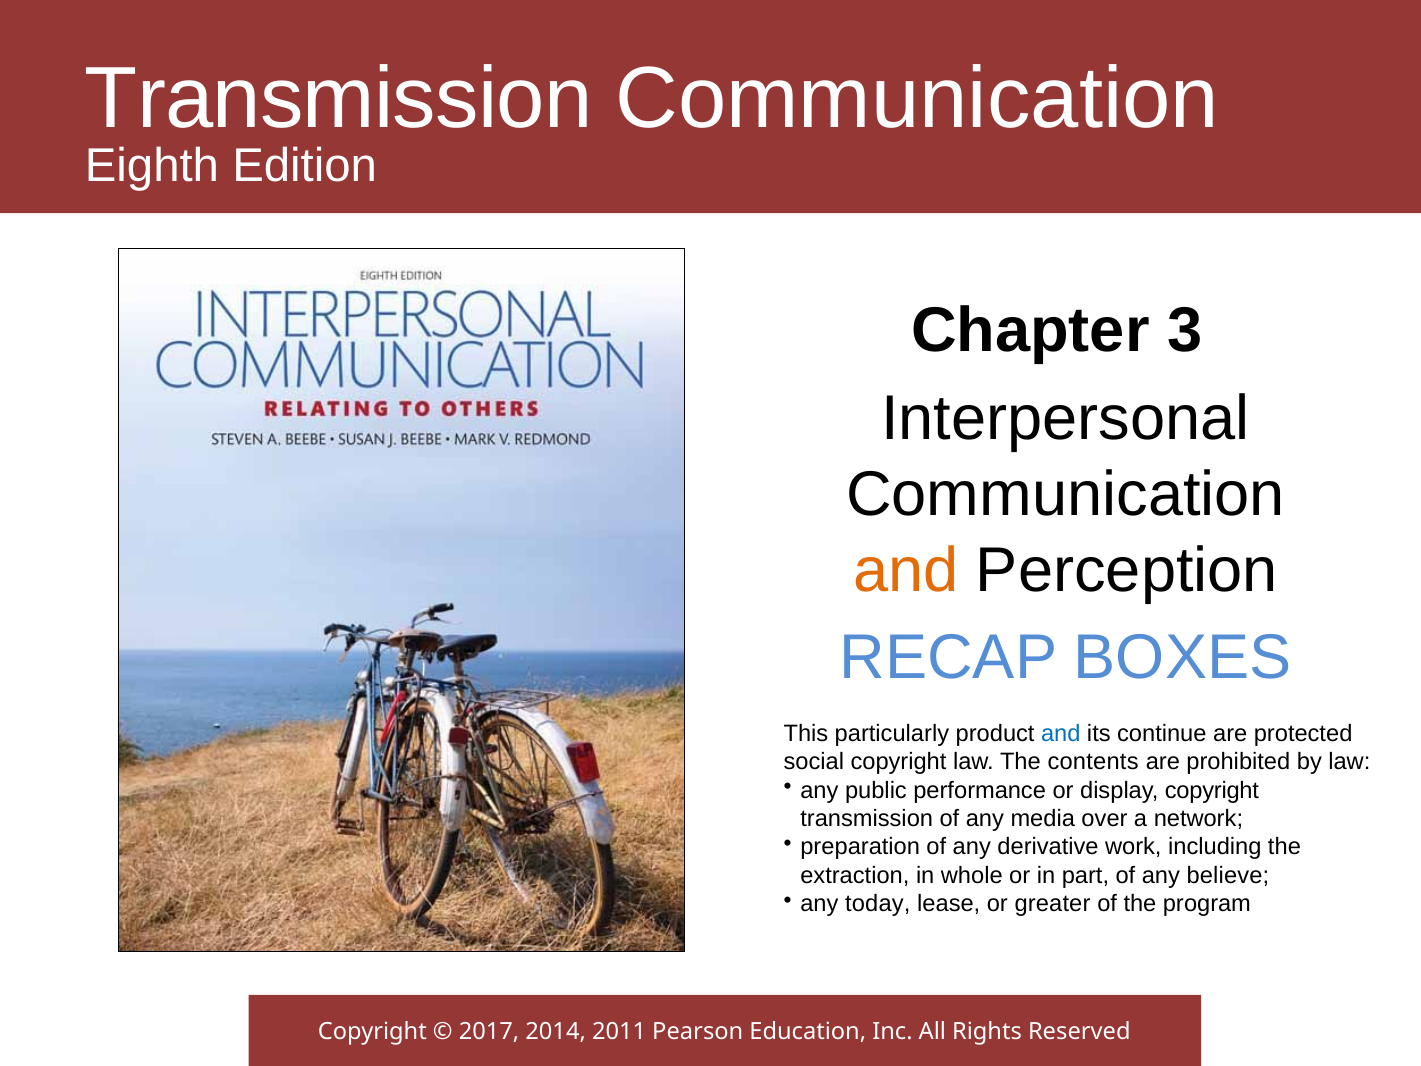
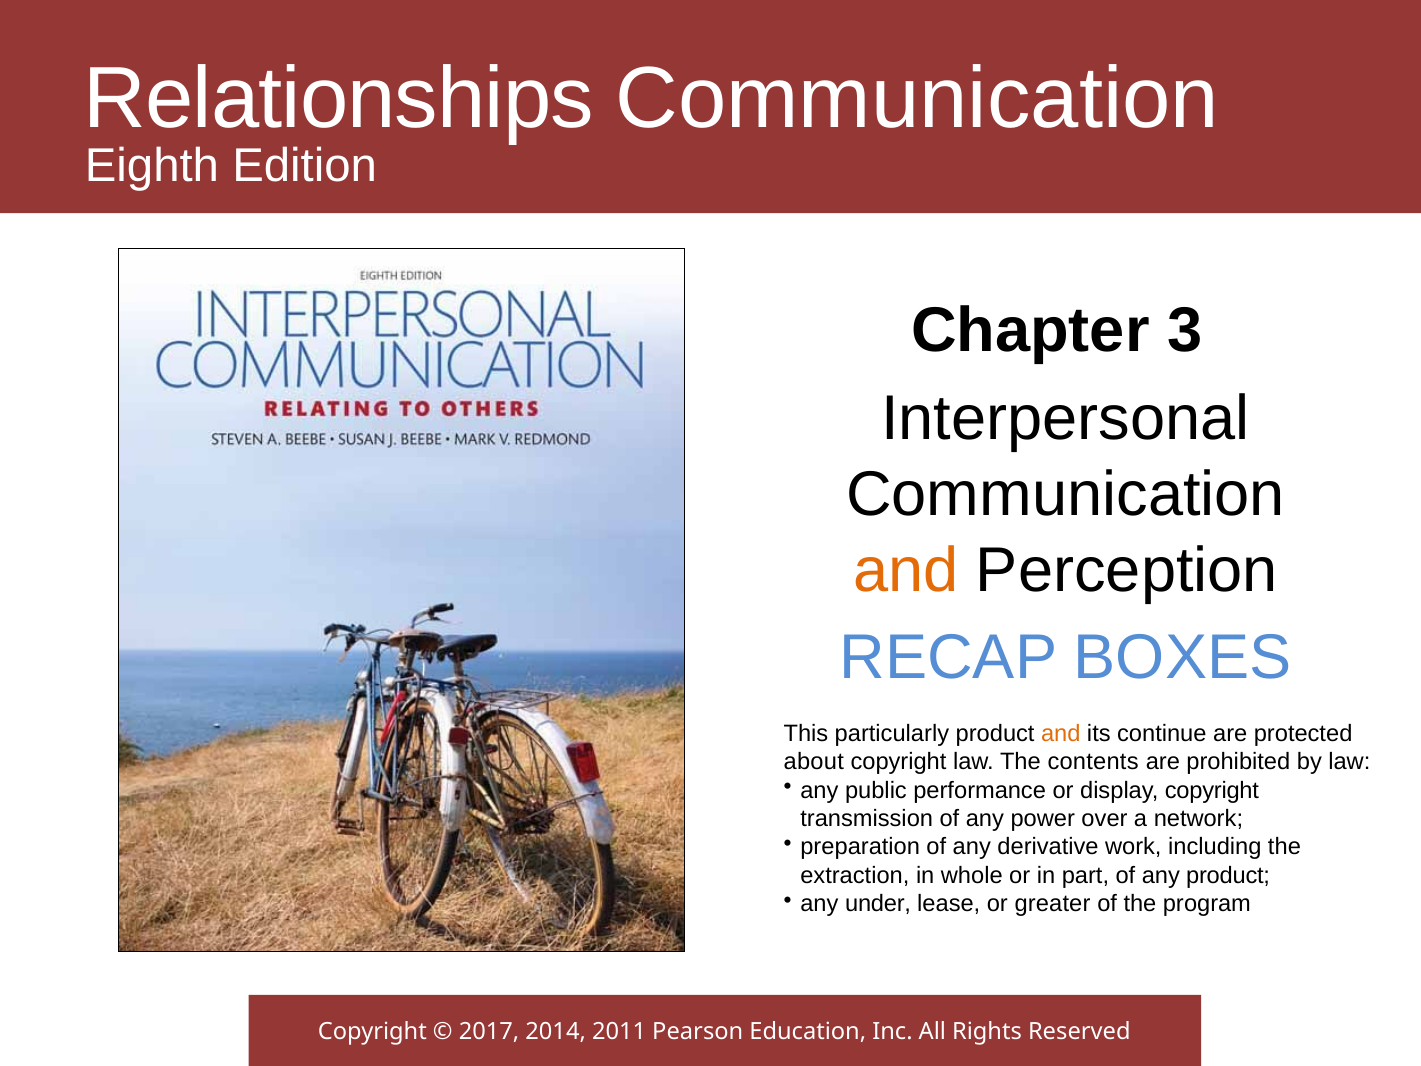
Transmission: Transmission -> Relationships (339, 99)
and colour: blue -> orange (1061, 733)
social: social -> about (814, 762)
media: media -> power (1043, 819)
any believe: believe -> product (1228, 875)
today: today -> under (878, 904)
